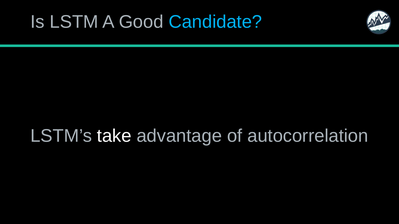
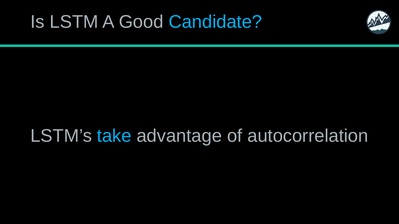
take colour: white -> light blue (114, 136)
